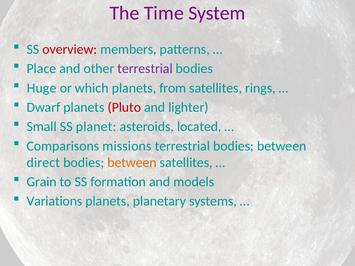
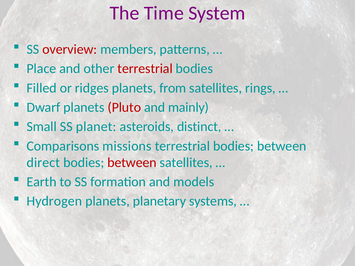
terrestrial colour: purple -> red (145, 69)
Huge: Huge -> Filled (42, 88)
which: which -> ridges (92, 88)
lighter: lighter -> mainly (188, 107)
located: located -> distinct (199, 127)
between colour: orange -> red (132, 163)
Grain: Grain -> Earth (42, 182)
Variations: Variations -> Hydrogen (54, 201)
